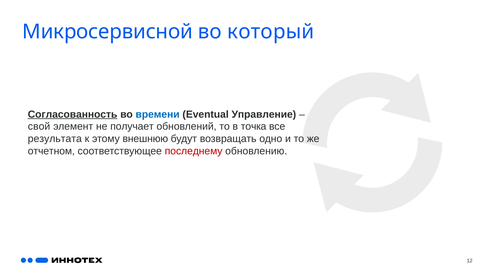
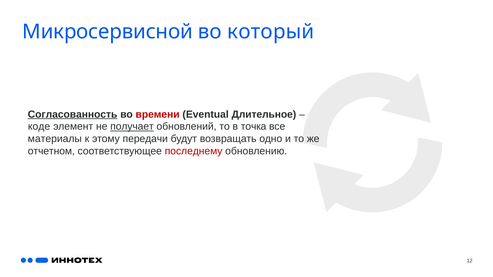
времени colour: blue -> red (158, 114)
Управление: Управление -> Длительное (264, 114)
свой: свой -> коде (39, 127)
получает underline: none -> present (132, 127)
результата: результата -> материалы (55, 139)
внешнюю: внешнюю -> передачи (145, 139)
